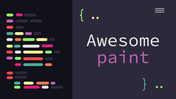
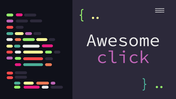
paint: paint -> click (123, 57)
